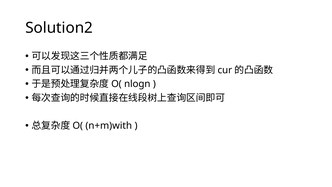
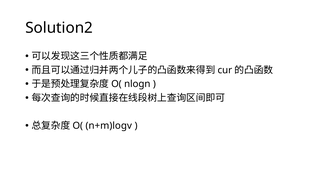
n+m)with: n+m)with -> n+m)logv (109, 126)
